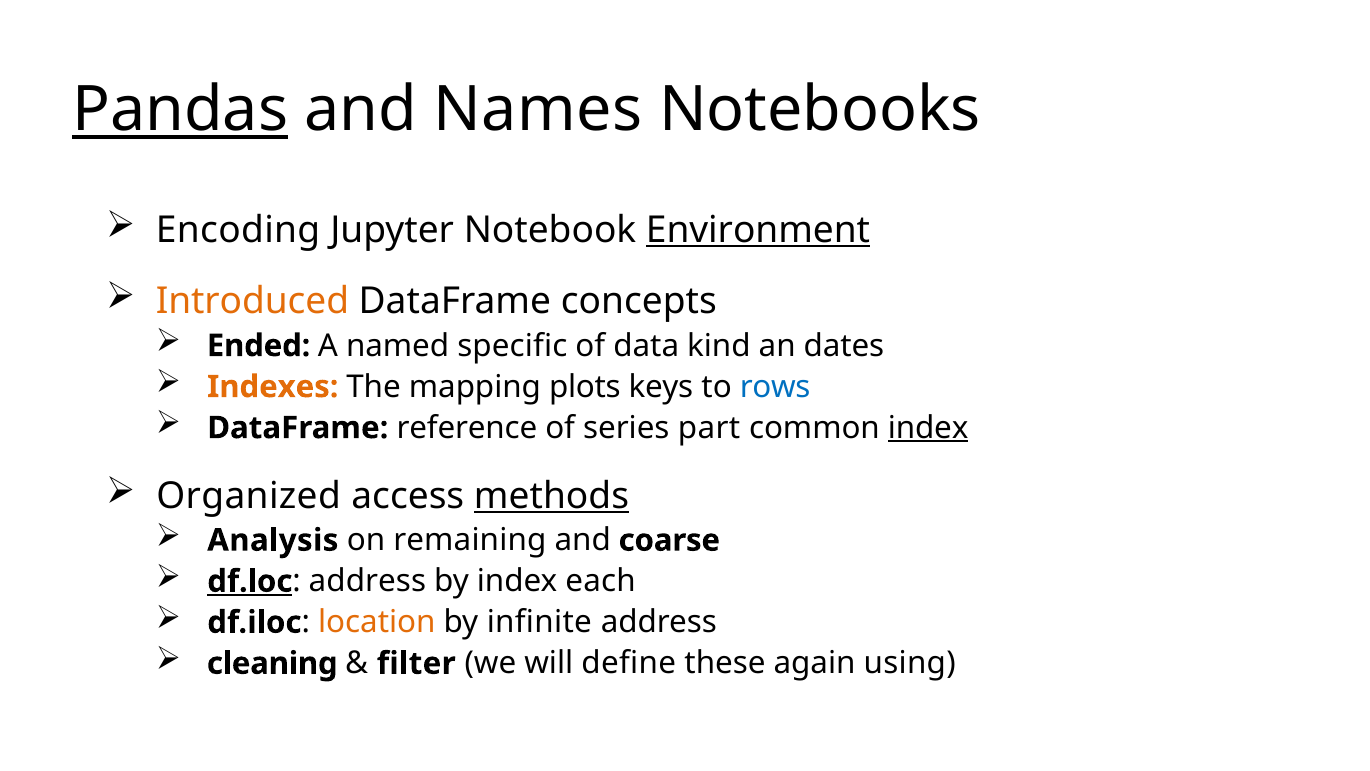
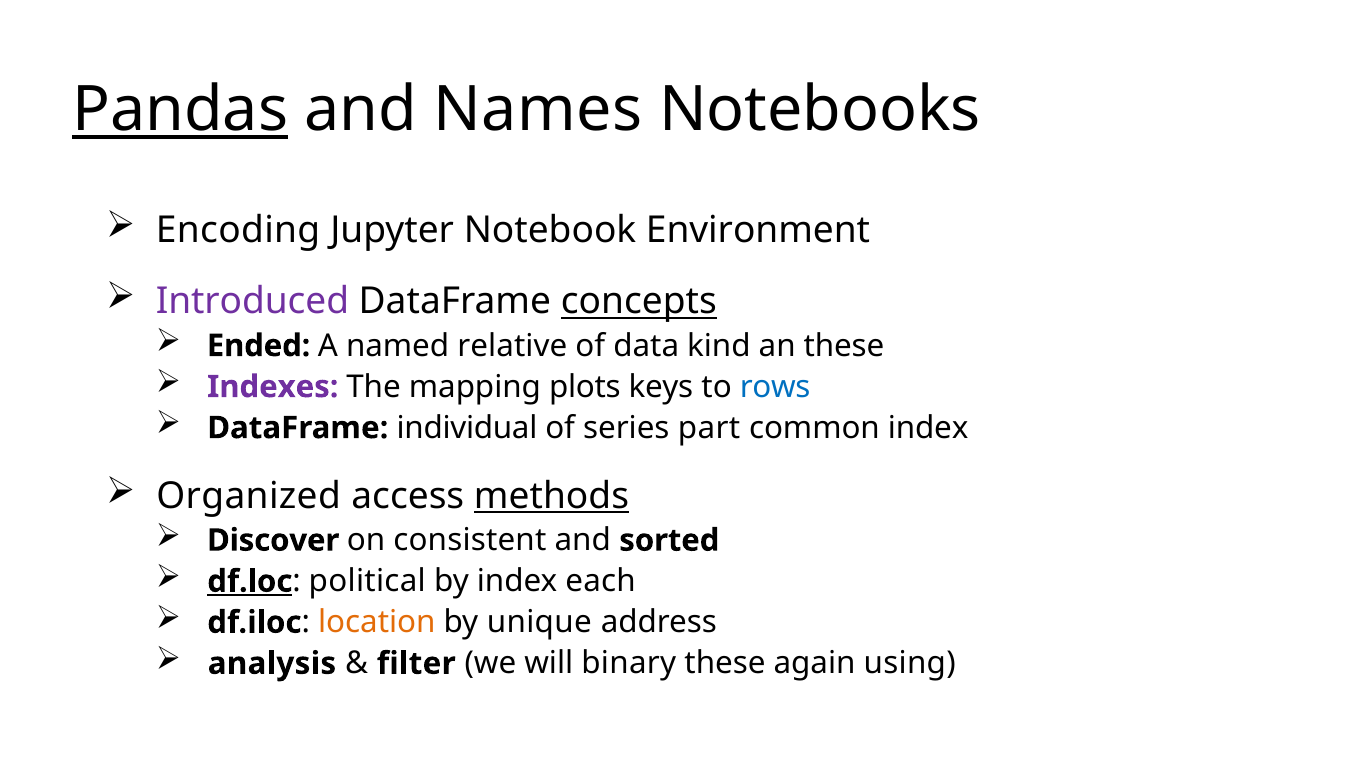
Environment underline: present -> none (758, 230)
Introduced colour: orange -> purple (252, 302)
concepts underline: none -> present (639, 302)
specific: specific -> relative (512, 346)
an dates: dates -> these (844, 346)
Indexes colour: orange -> purple (273, 387)
reference: reference -> individual (467, 428)
index underline: present -> none (928, 428)
Analysis: Analysis -> Discover (273, 540)
remaining: remaining -> consistent (470, 540)
coarse: coarse -> sorted (669, 540)
address: address -> political (367, 581)
infinite: infinite -> unique (539, 622)
cleaning: cleaning -> analysis (272, 663)
define: define -> binary (629, 663)
